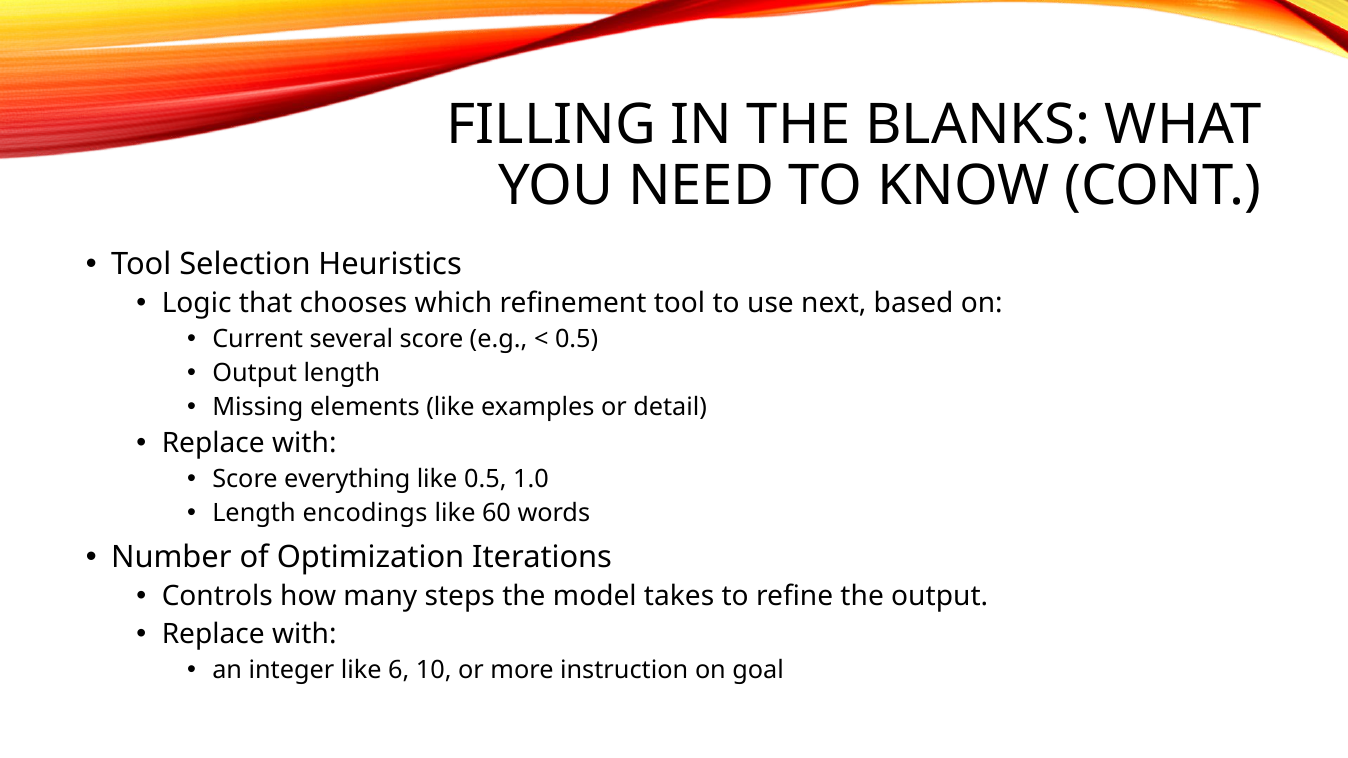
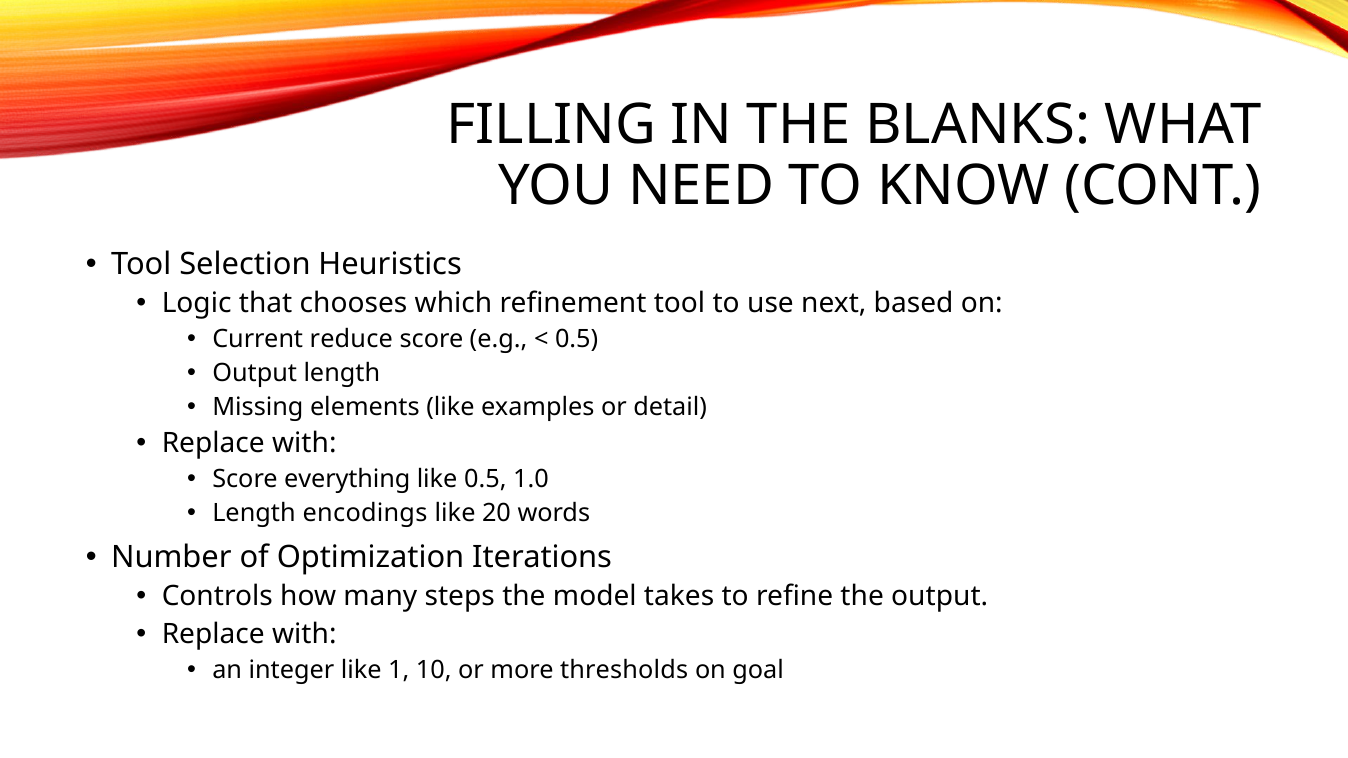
several: several -> reduce (351, 339)
60: 60 -> 20 (496, 514)
6: 6 -> 1 (399, 670)
instruction: instruction -> thresholds (624, 670)
